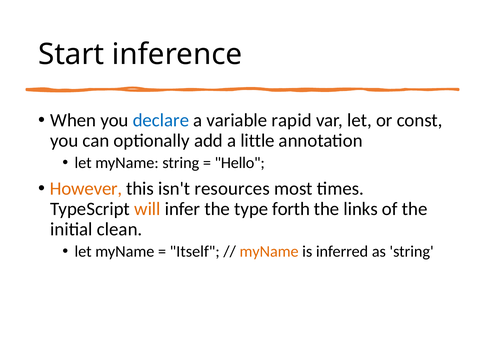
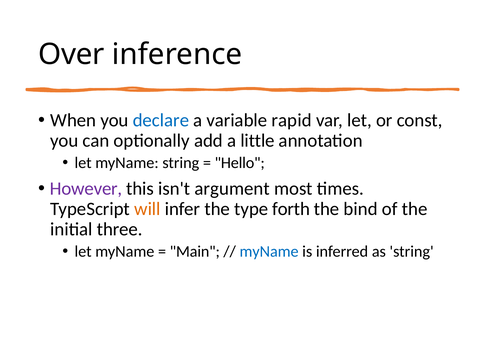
Start: Start -> Over (71, 54)
However colour: orange -> purple (86, 188)
resources: resources -> argument (232, 188)
links: links -> bind (361, 209)
clean: clean -> three (120, 229)
Itself: Itself -> Main (195, 251)
myName colour: orange -> blue (269, 251)
